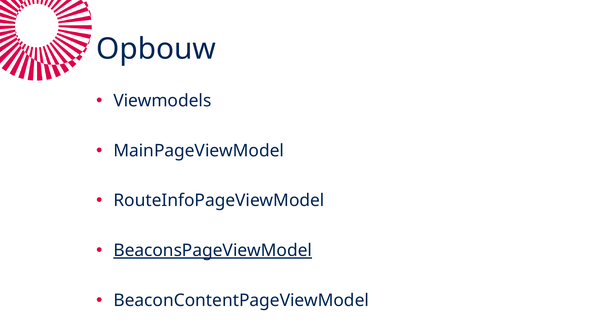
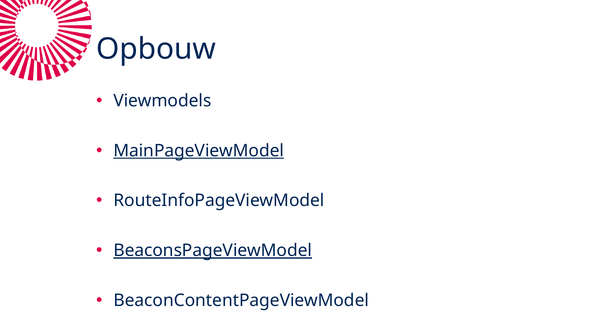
MainPageViewModel underline: none -> present (199, 151)
